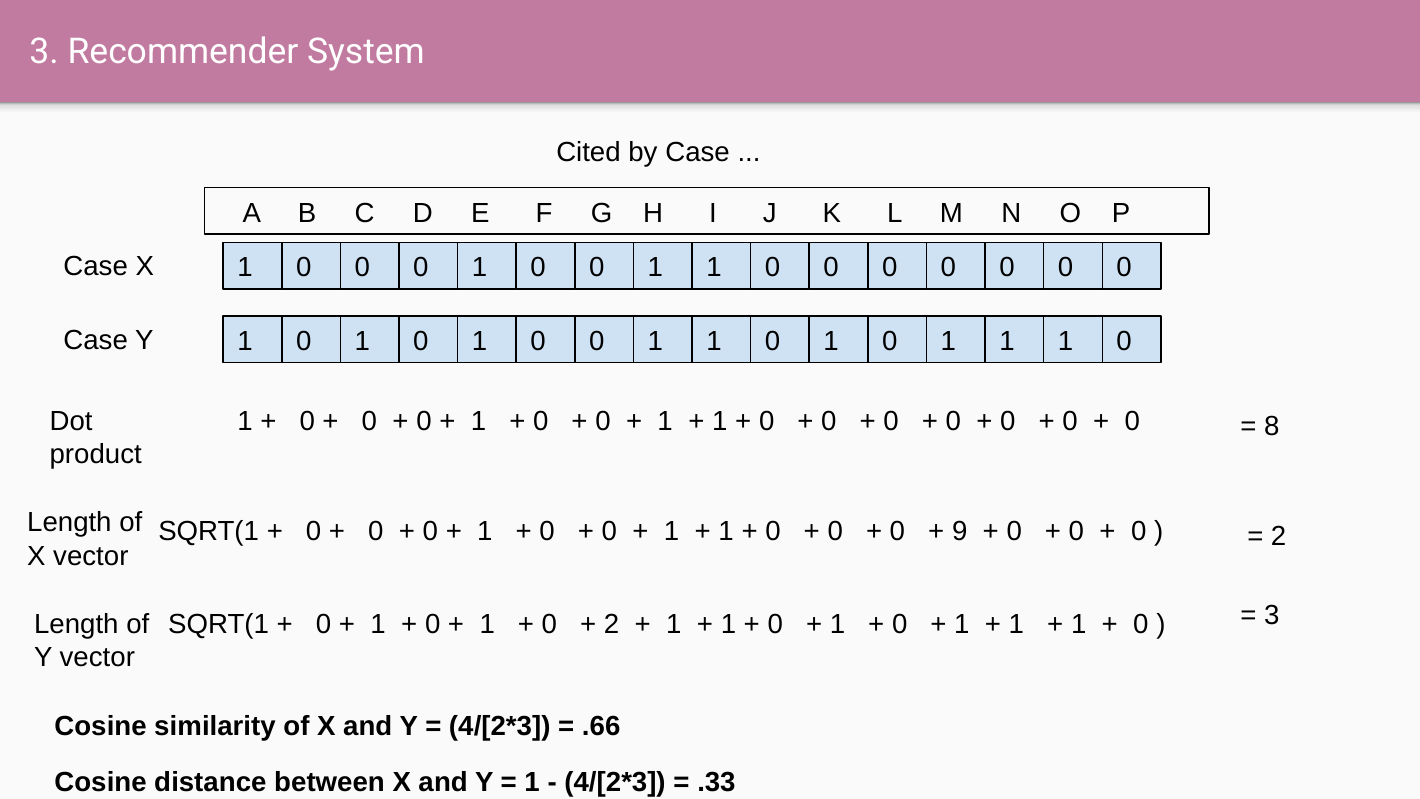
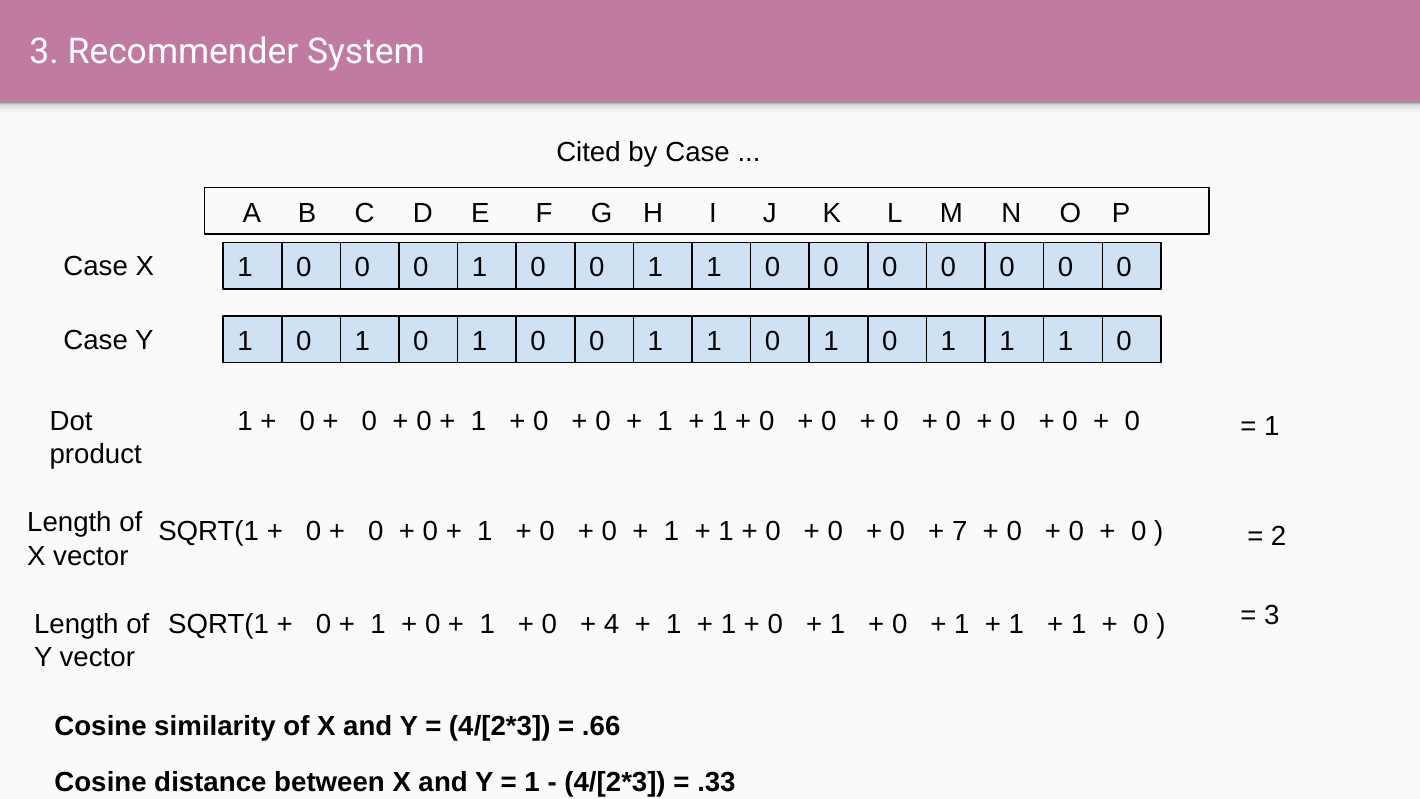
8: 8 -> 1 (1272, 427)
9: 9 -> 7 (960, 531)
2: 2 -> 4 (611, 624)
